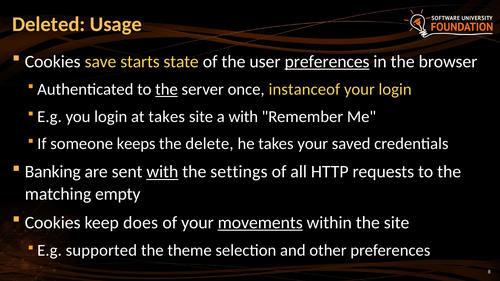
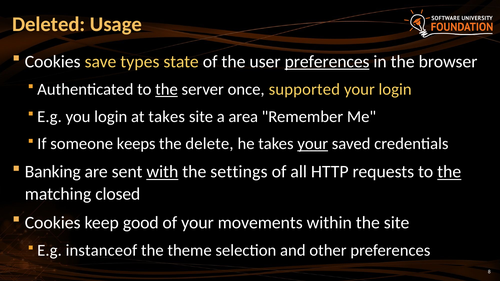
starts: starts -> types (140, 62)
instanceof: instanceof -> supported (304, 89)
a with: with -> area (243, 117)
your underline: none -> present (313, 144)
the underline: none -> present (449, 172)
empty: empty -> closed (118, 194)
does: does -> good (141, 223)
movements underline: present -> none (260, 223)
supported: supported -> instanceof (101, 251)
